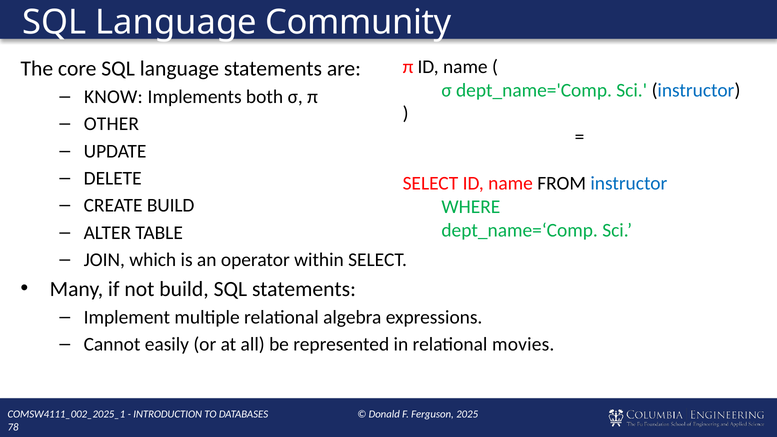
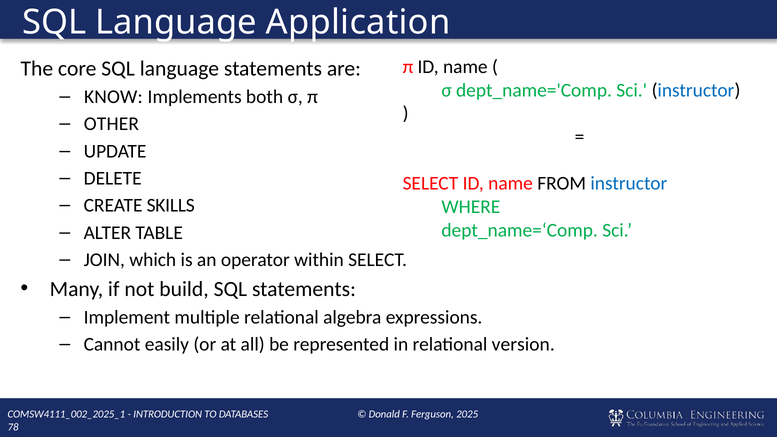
Community: Community -> Application (358, 22)
CREATE BUILD: BUILD -> SKILLS (171, 206)
movies: movies -> version (523, 345)
